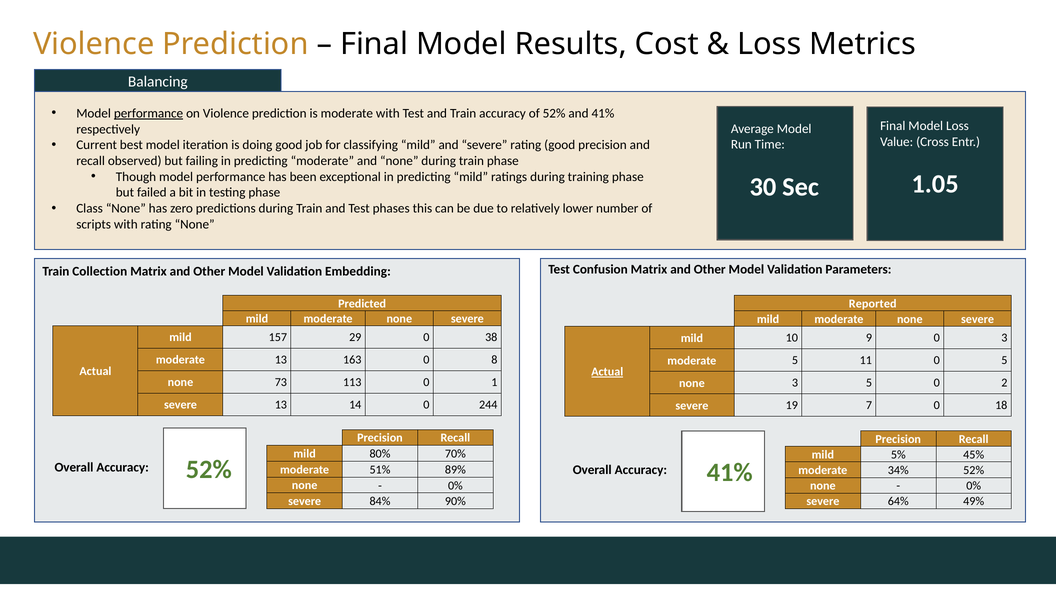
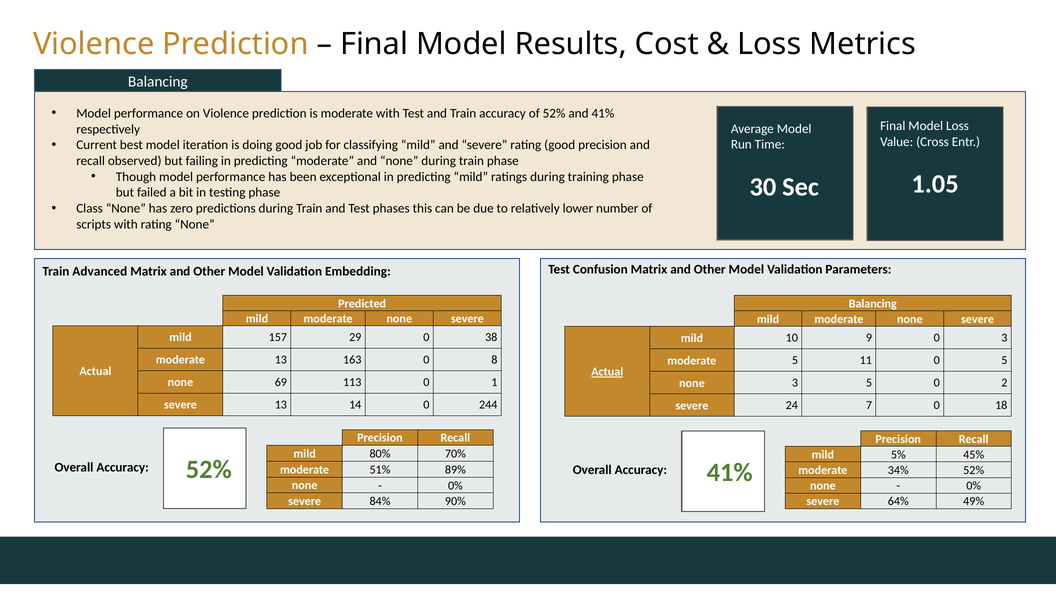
performance underline: present -> none (149, 113)
Collection: Collection -> Advanced (100, 271)
Reported: Reported -> Balancing (873, 304)
73: 73 -> 69 (281, 382)
19: 19 -> 24 (792, 405)
